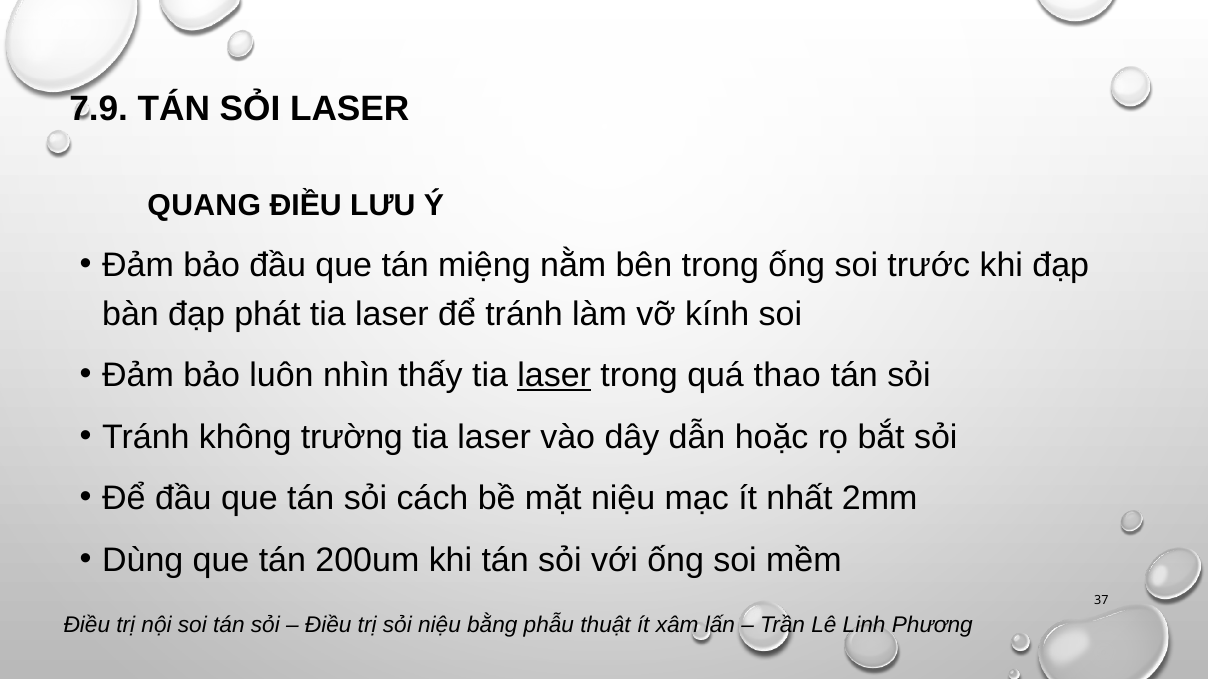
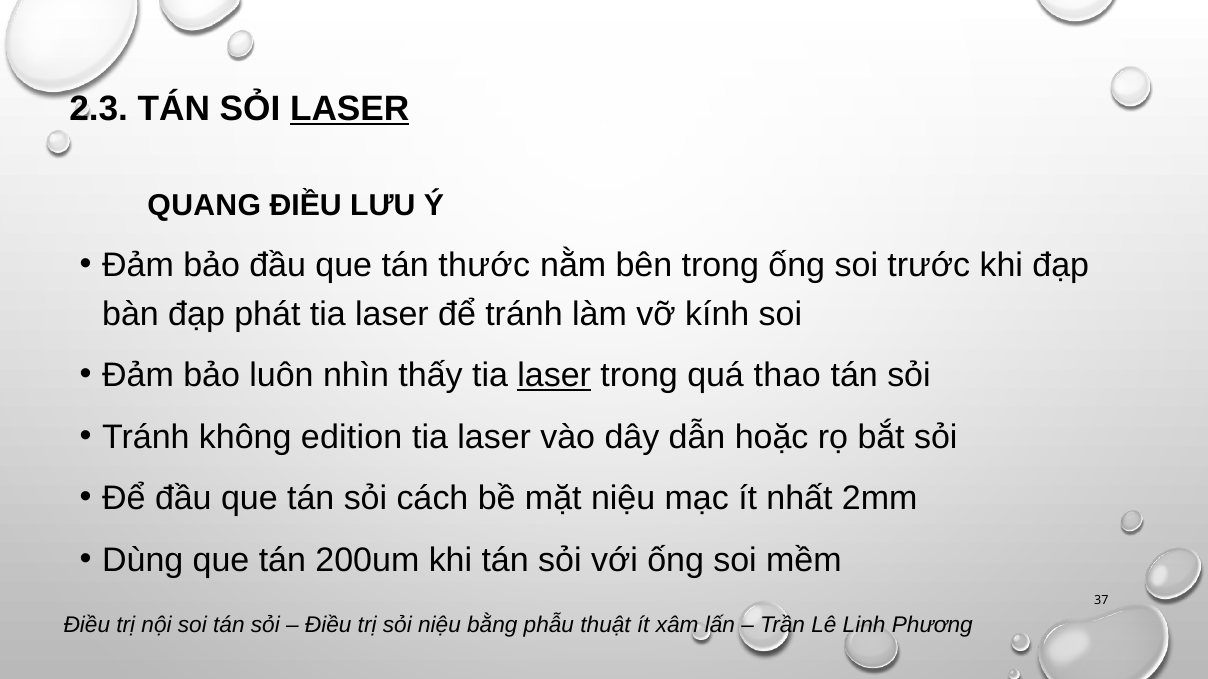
7.9: 7.9 -> 2.3 (99, 109)
LASER underline: none -> present (350, 109)
miệng: miệng -> thước (484, 265)
trường: trường -> edition (352, 437)
